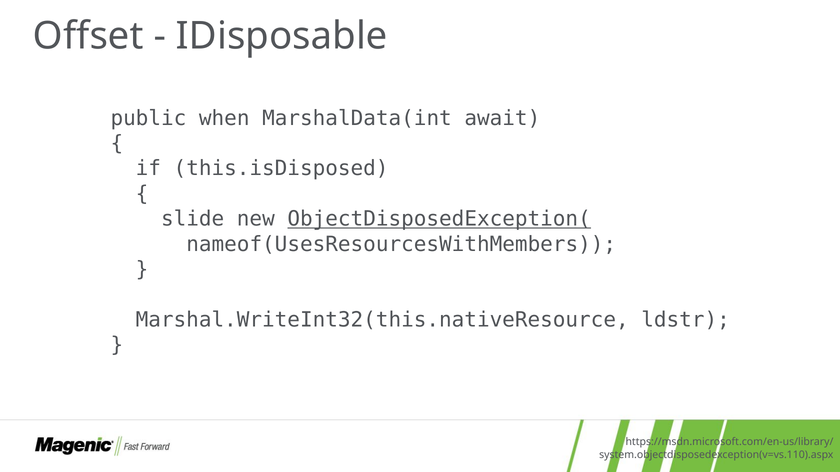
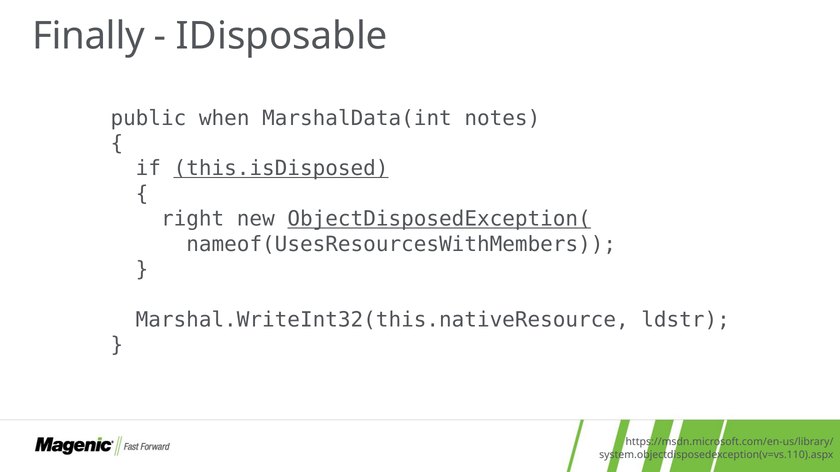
Offset: Offset -> Finally (88, 36)
await: await -> notes (502, 118)
this.isDisposed underline: none -> present (281, 169)
slide: slide -> right (193, 219)
